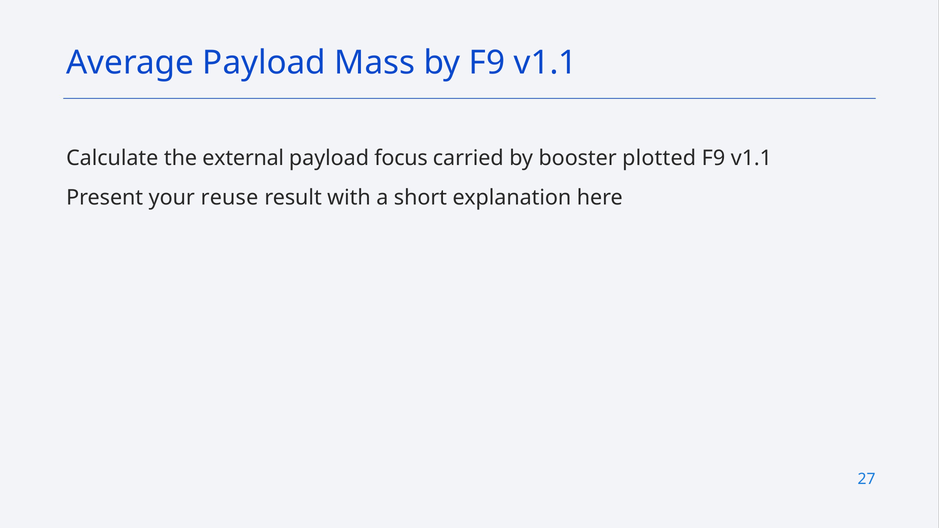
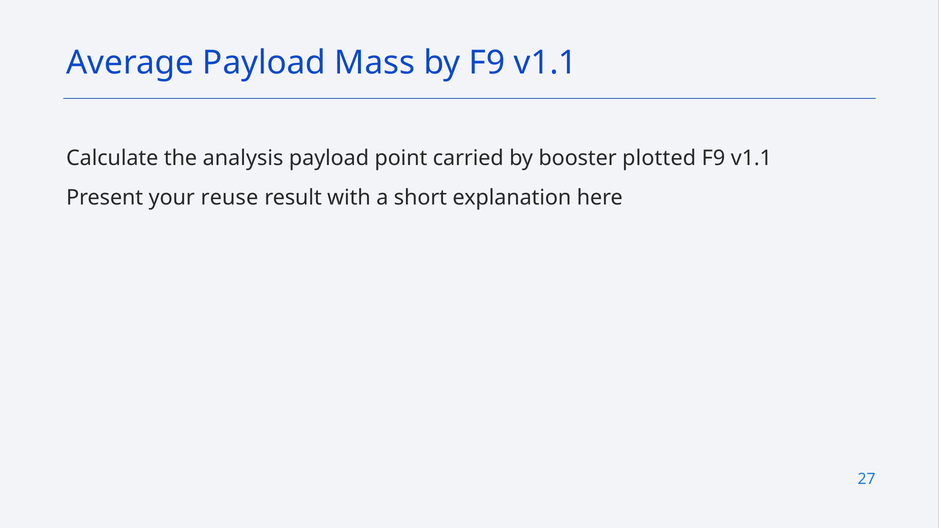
external: external -> analysis (243, 158)
focus: focus -> point (401, 158)
